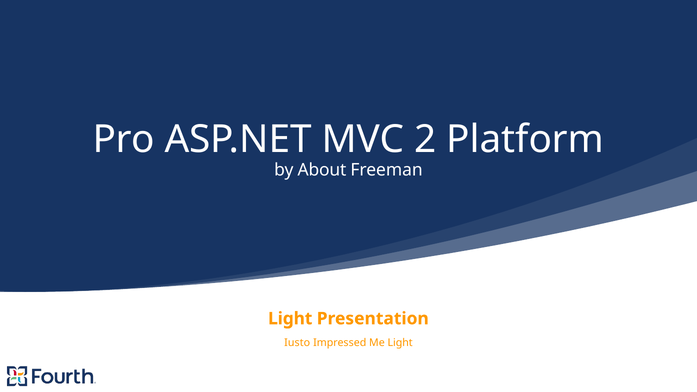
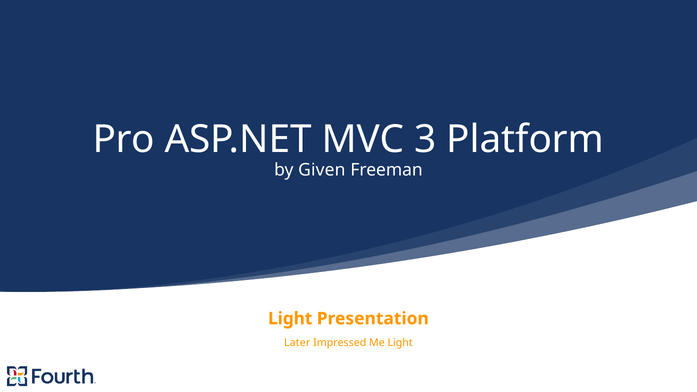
2: 2 -> 3 (425, 139)
About: About -> Given (322, 170)
Iusto: Iusto -> Later (297, 343)
